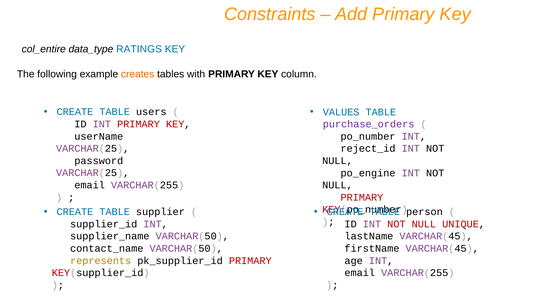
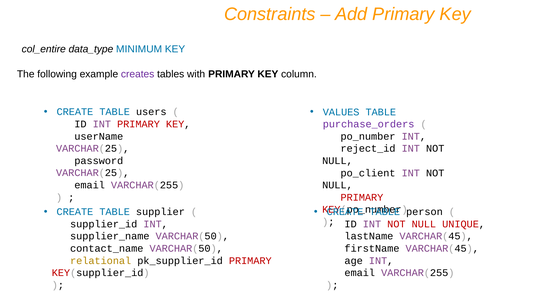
RATINGS: RATINGS -> MINIMUM (139, 49)
creates colour: orange -> purple (138, 74)
po_engine: po_engine -> po_client (368, 173)
represents: represents -> relational (101, 261)
